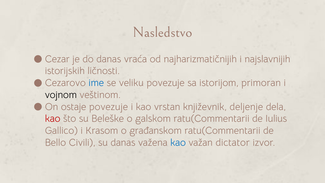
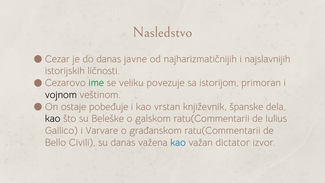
vraća: vraća -> javne (135, 59)
ime colour: blue -> green (96, 83)
ostaje povezuje: povezuje -> pobeđuje (109, 107)
deljenje: deljenje -> španske (246, 107)
kao colour: red -> black (53, 119)
Krasom: Krasom -> Varvare (102, 130)
